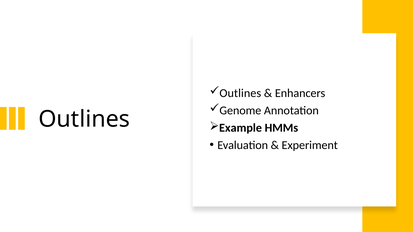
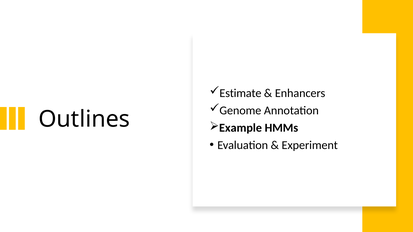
Outlines: Outlines -> Estimate (240, 93)
